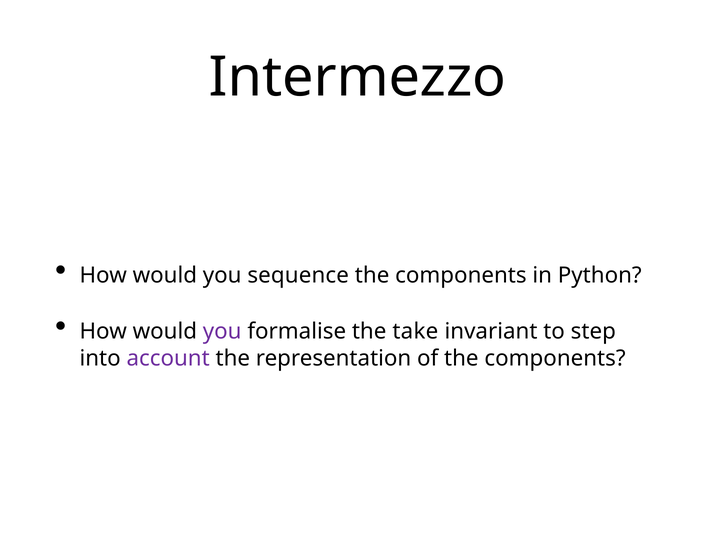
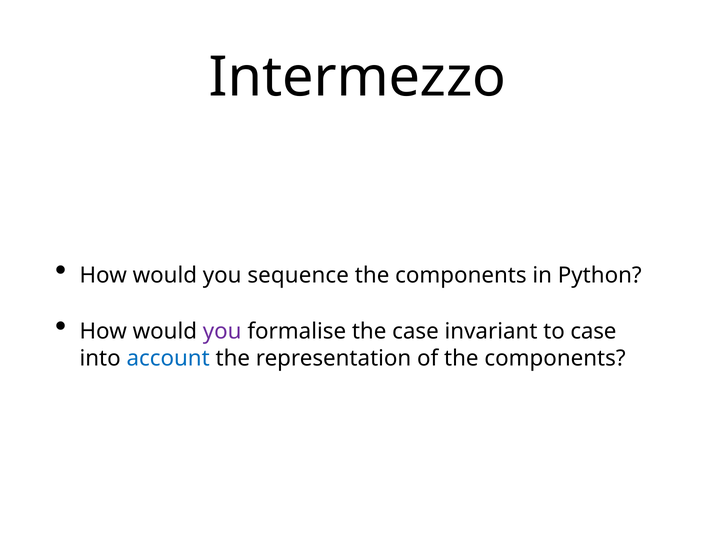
the take: take -> case (415, 331)
to step: step -> case (593, 331)
account colour: purple -> blue (168, 358)
